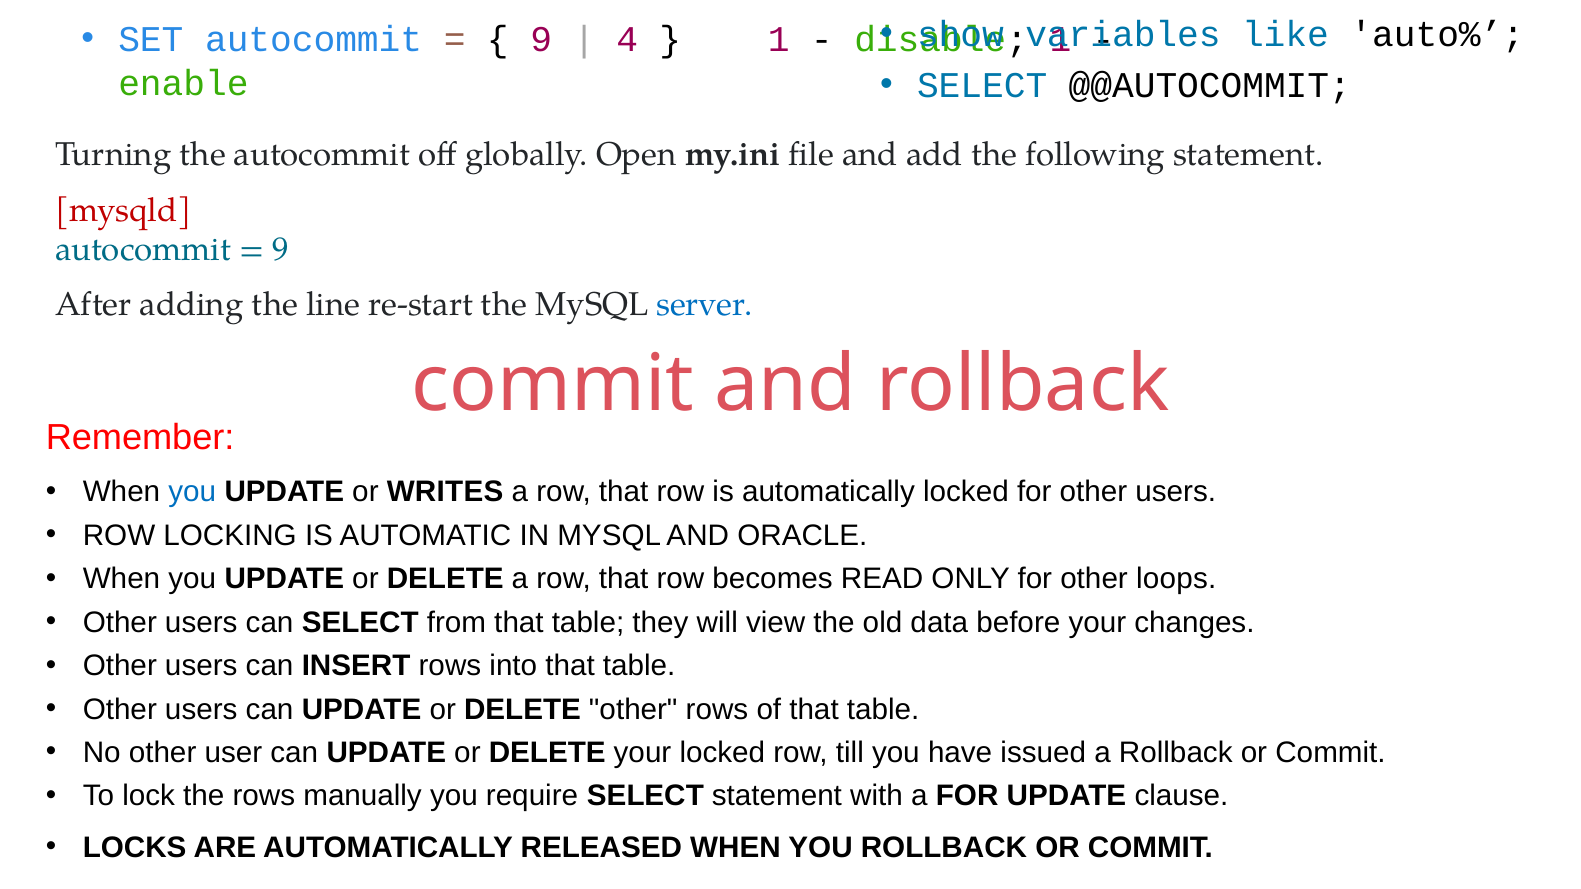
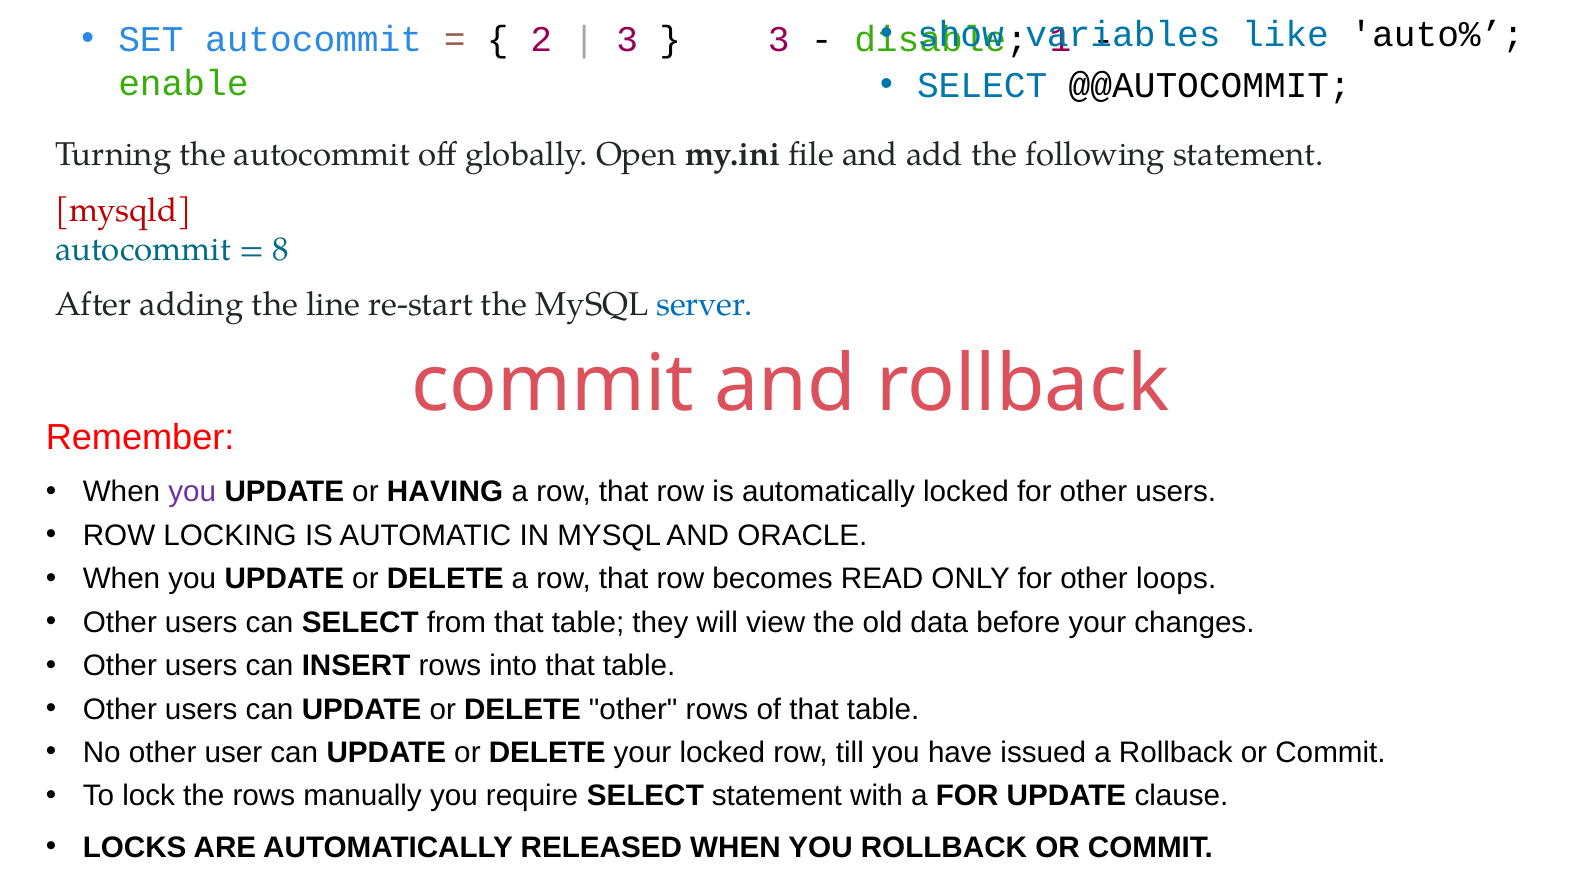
9: 9 -> 2 (541, 40)
4: 4 -> 3 (627, 40)
1: 1 -> 3 (779, 40)
9: 9 -> 8 (281, 250)
you colour: blue -> purple (192, 492)
WRITES: WRITES -> HAVING (445, 492)
